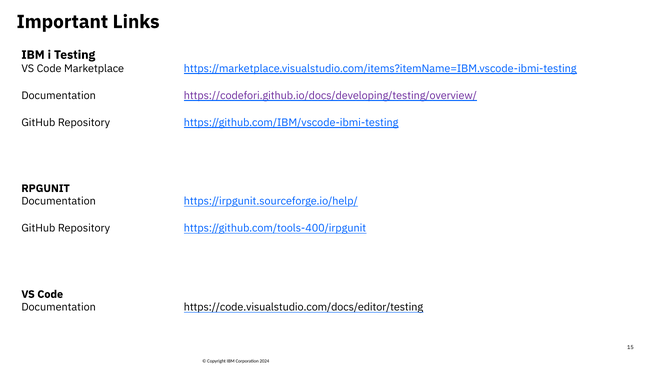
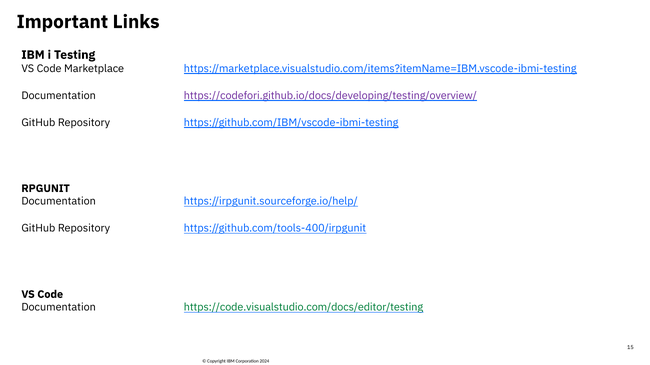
https://code.visualstudio.com/docs/editor/testing colour: black -> green (303, 308)
